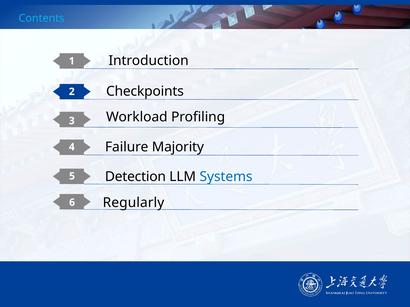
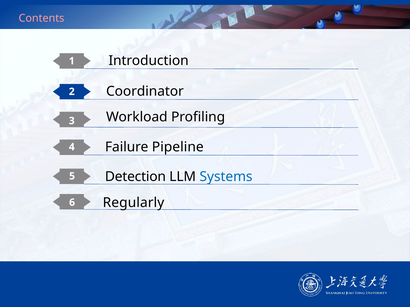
Contents colour: light blue -> pink (41, 18)
Checkpoints: Checkpoints -> Coordinator (145, 91)
Majority: Majority -> Pipeline (178, 147)
